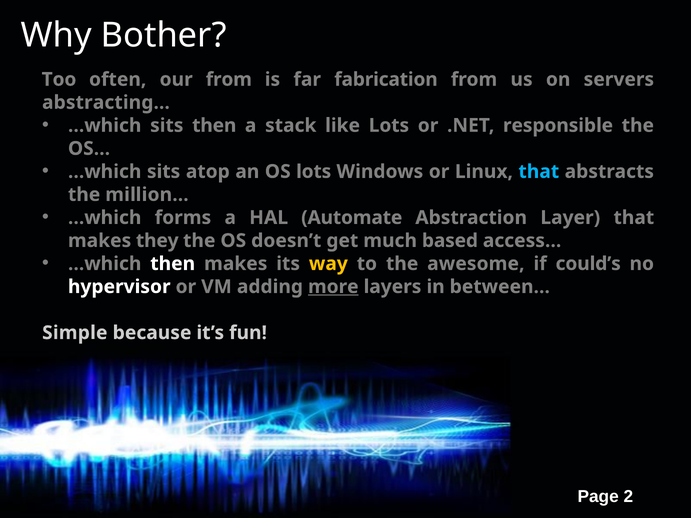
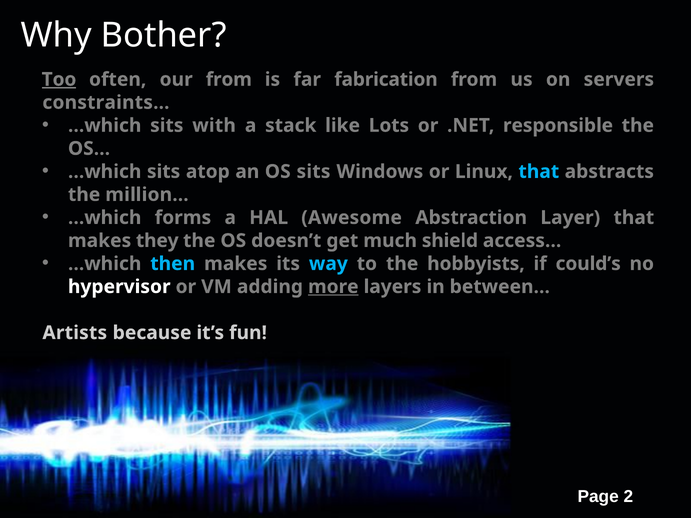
Too underline: none -> present (59, 79)
abstracting…: abstracting… -> constraints… (106, 103)
sits then: then -> with (214, 126)
OS lots: lots -> sits (313, 172)
Automate: Automate -> Awesome (352, 218)
based: based -> shield (450, 241)
then colour: white -> light blue (173, 264)
way colour: yellow -> light blue (328, 264)
awesome: awesome -> hobbyists (476, 264)
Simple: Simple -> Artists (75, 333)
